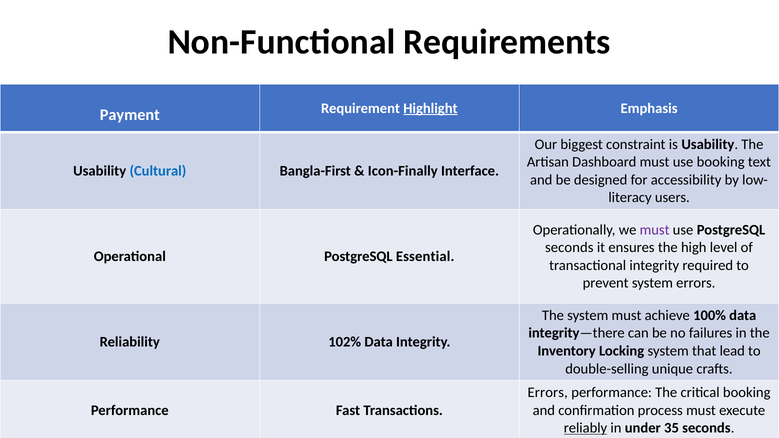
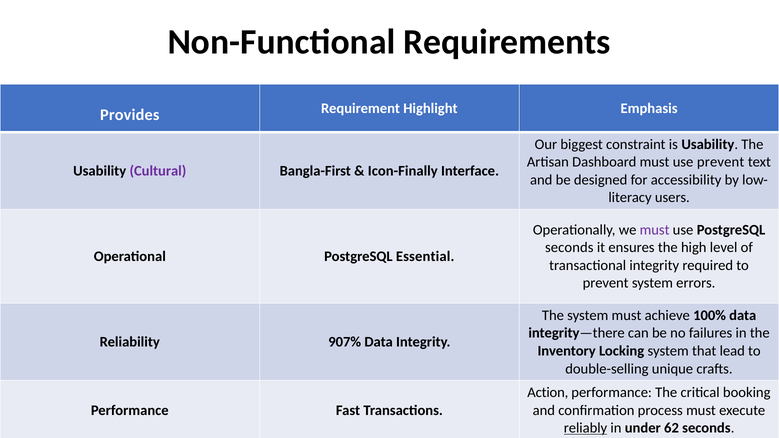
Payment: Payment -> Provides (130, 115)
Highlight underline: present -> none (430, 108)
use booking: booking -> prevent (721, 162)
Cultural colour: blue -> purple (158, 171)
102%: 102% -> 907% (345, 342)
Errors: Errors -> Action (548, 393)
35: 35 -> 62 (672, 428)
